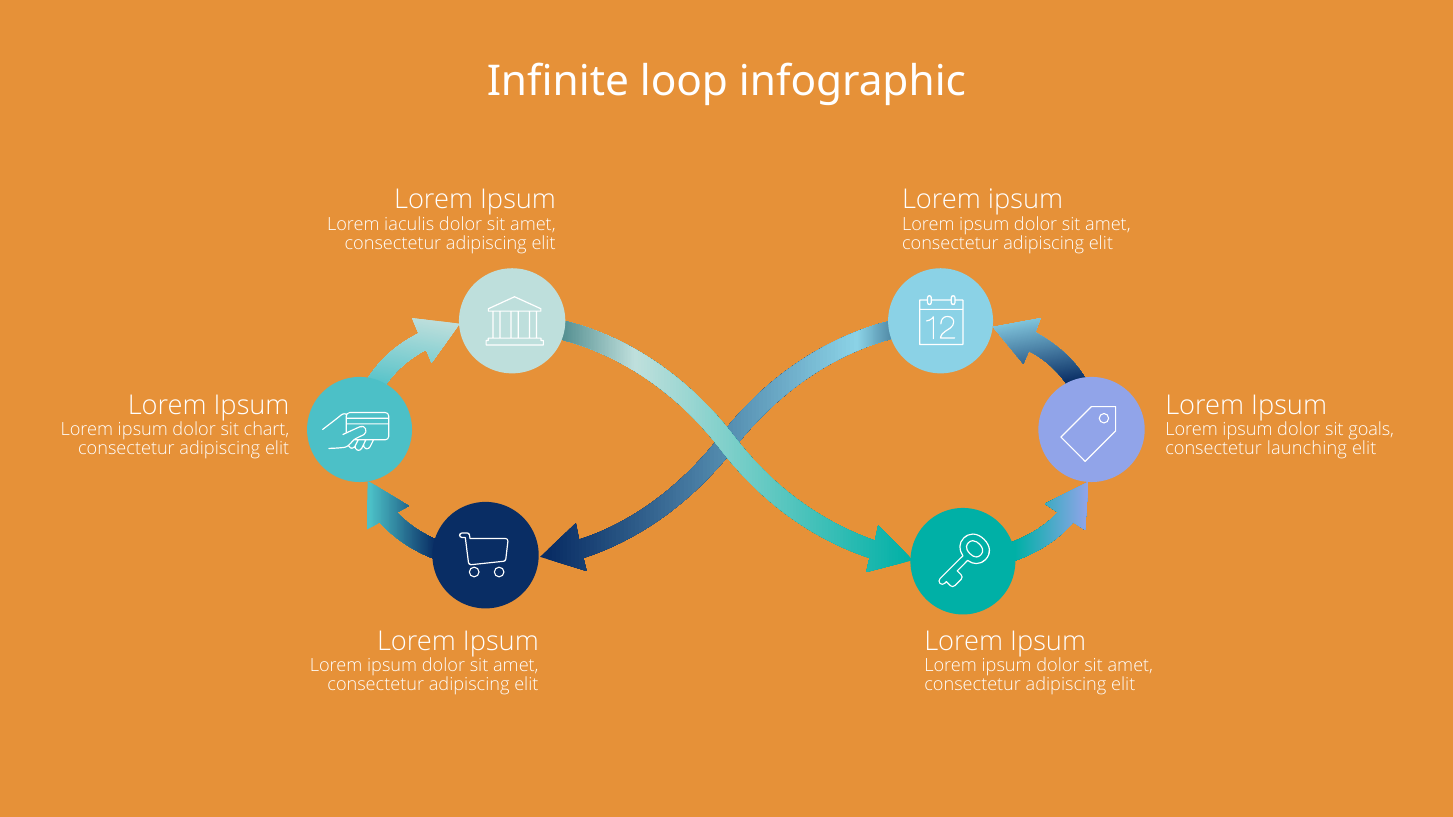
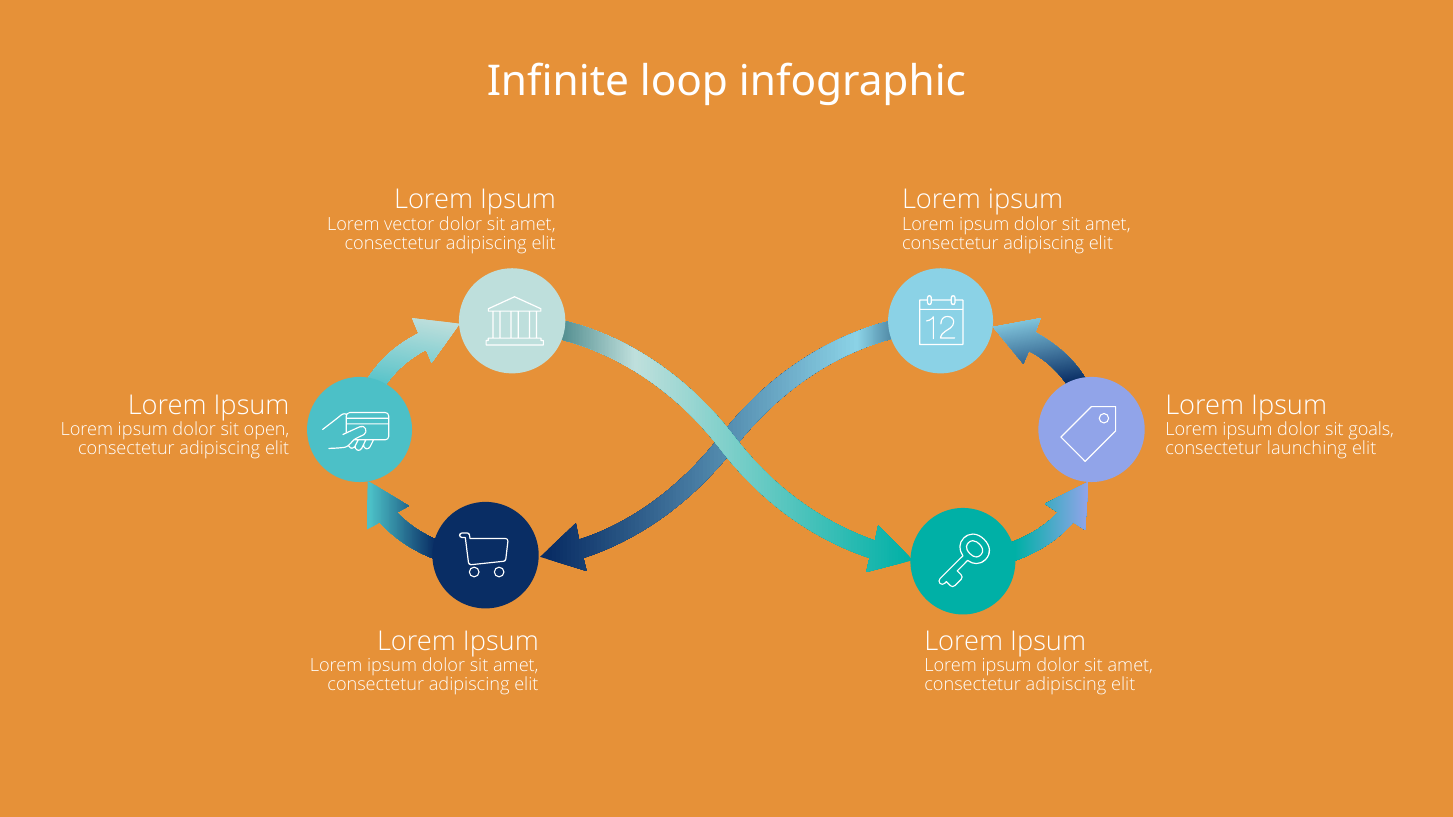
iaculis: iaculis -> vector (409, 224)
chart: chart -> open (267, 430)
